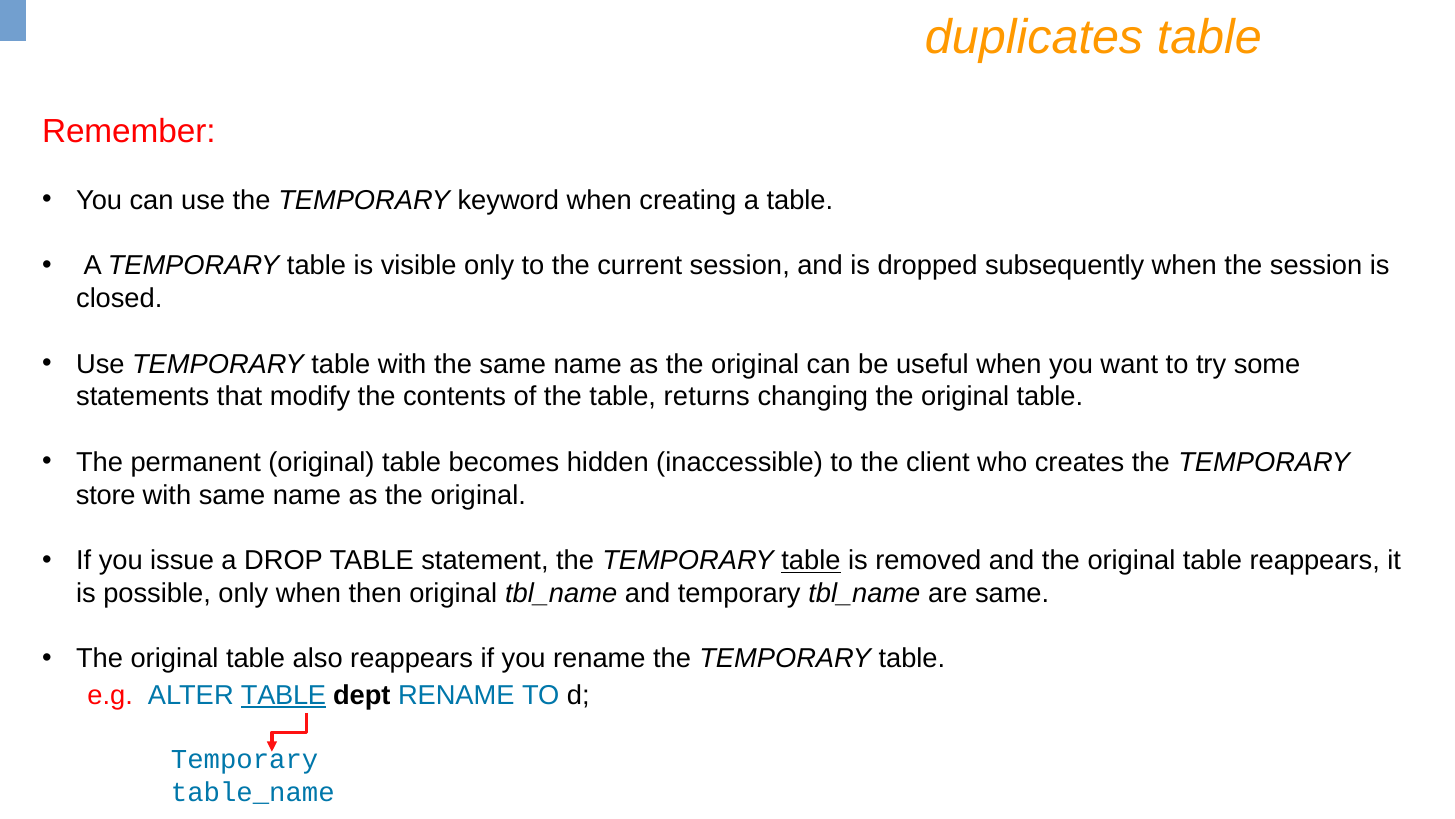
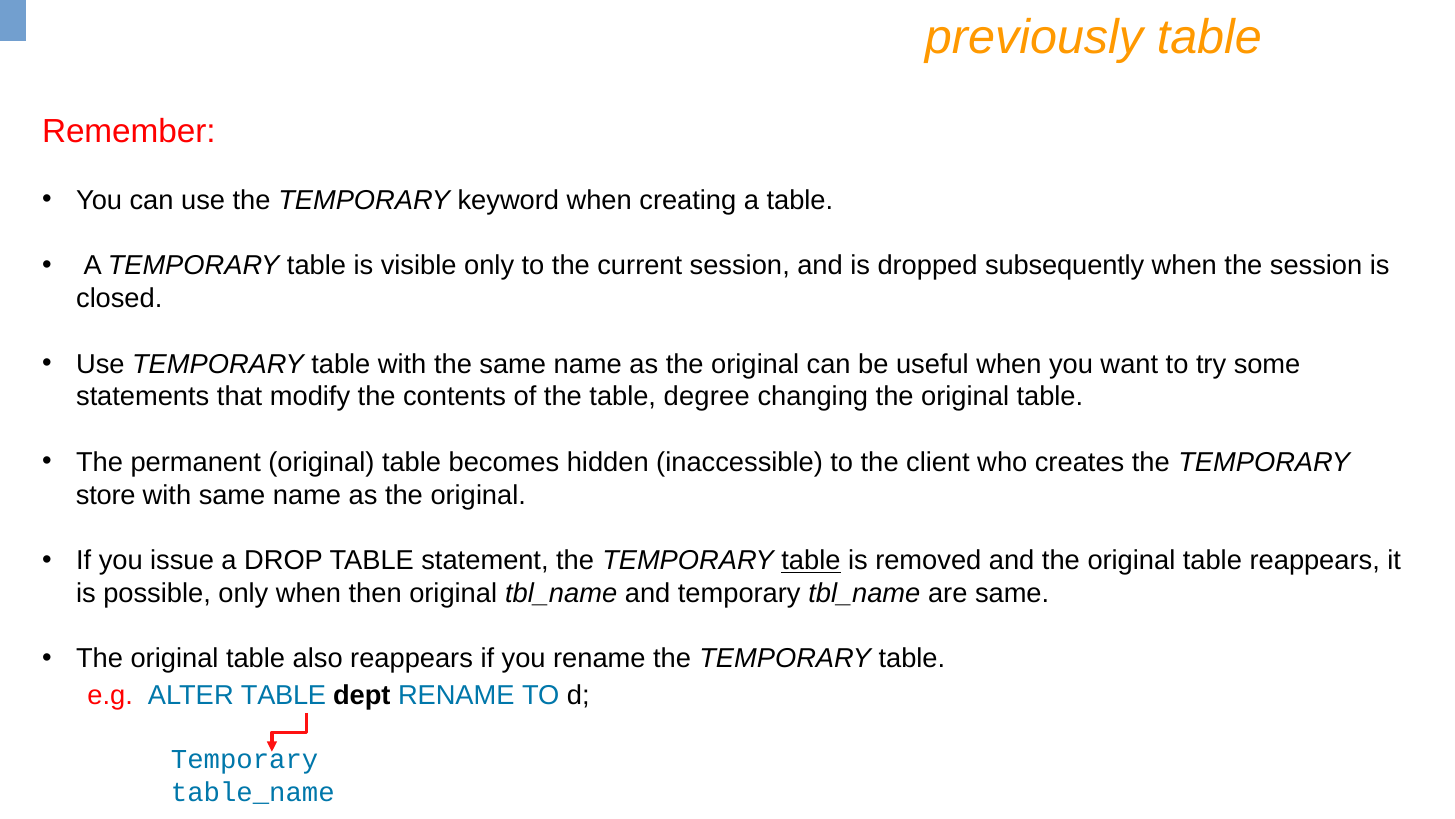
duplicates: duplicates -> previously (1034, 38)
returns: returns -> degree (707, 397)
TABLE underline: present -> none (284, 695)
